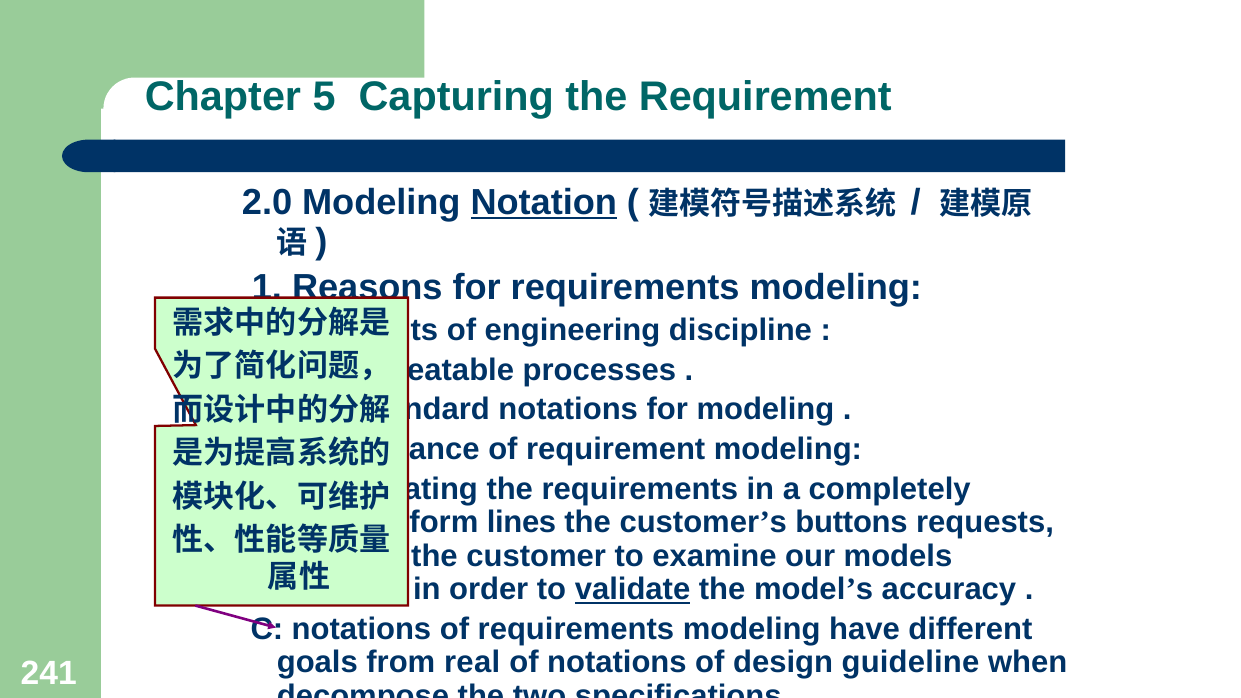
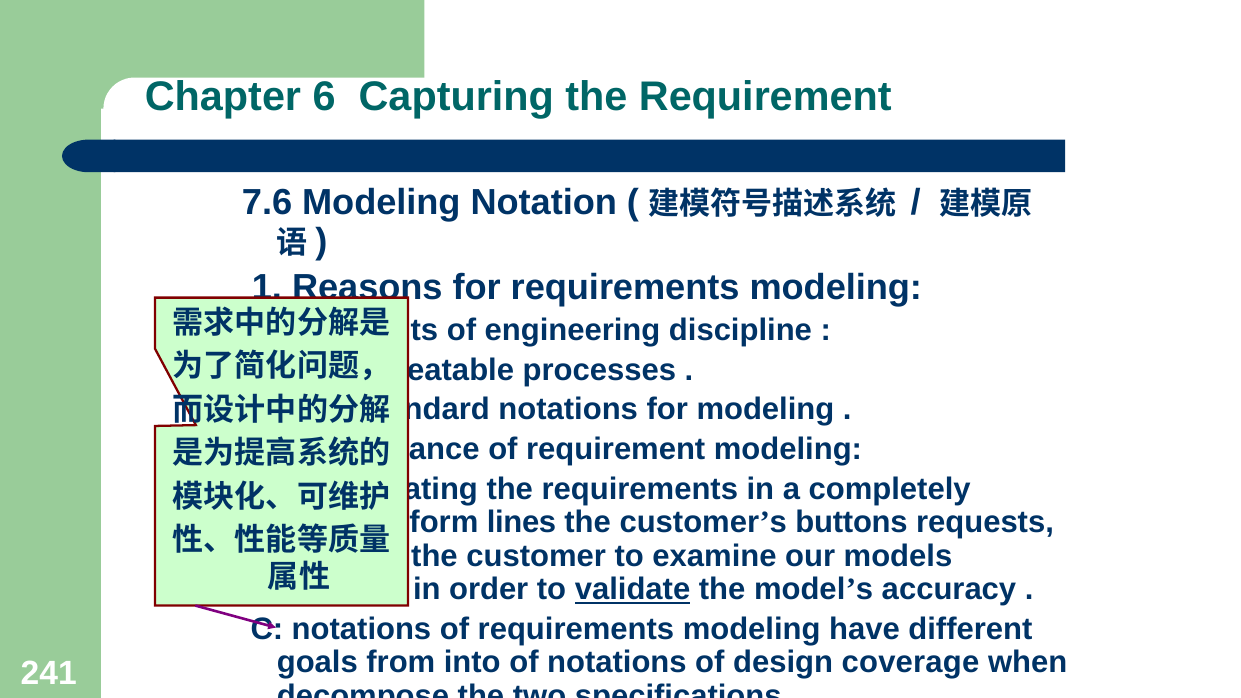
5: 5 -> 6 (324, 97)
2.0: 2.0 -> 7.6 (267, 202)
Notation underline: present -> none (544, 202)
real: real -> into (472, 663)
guideline: guideline -> coverage (910, 663)
